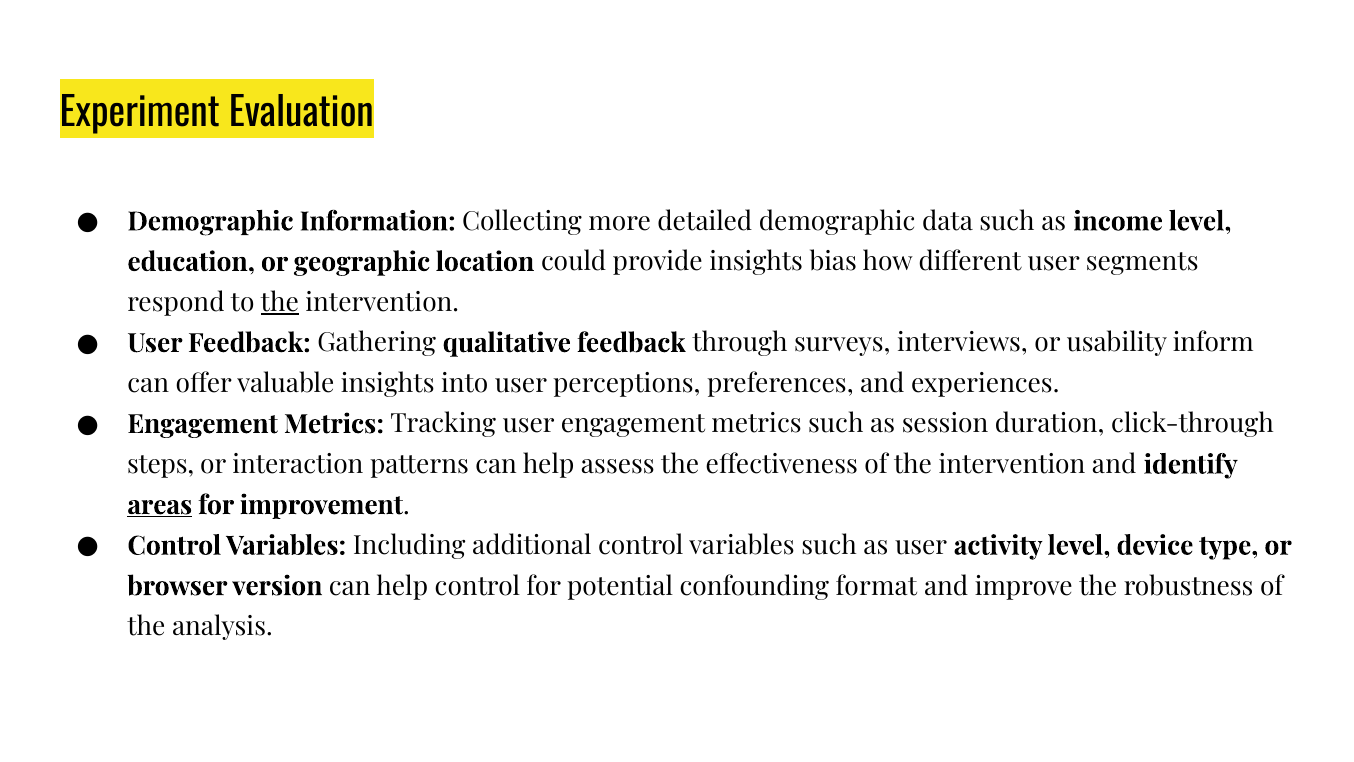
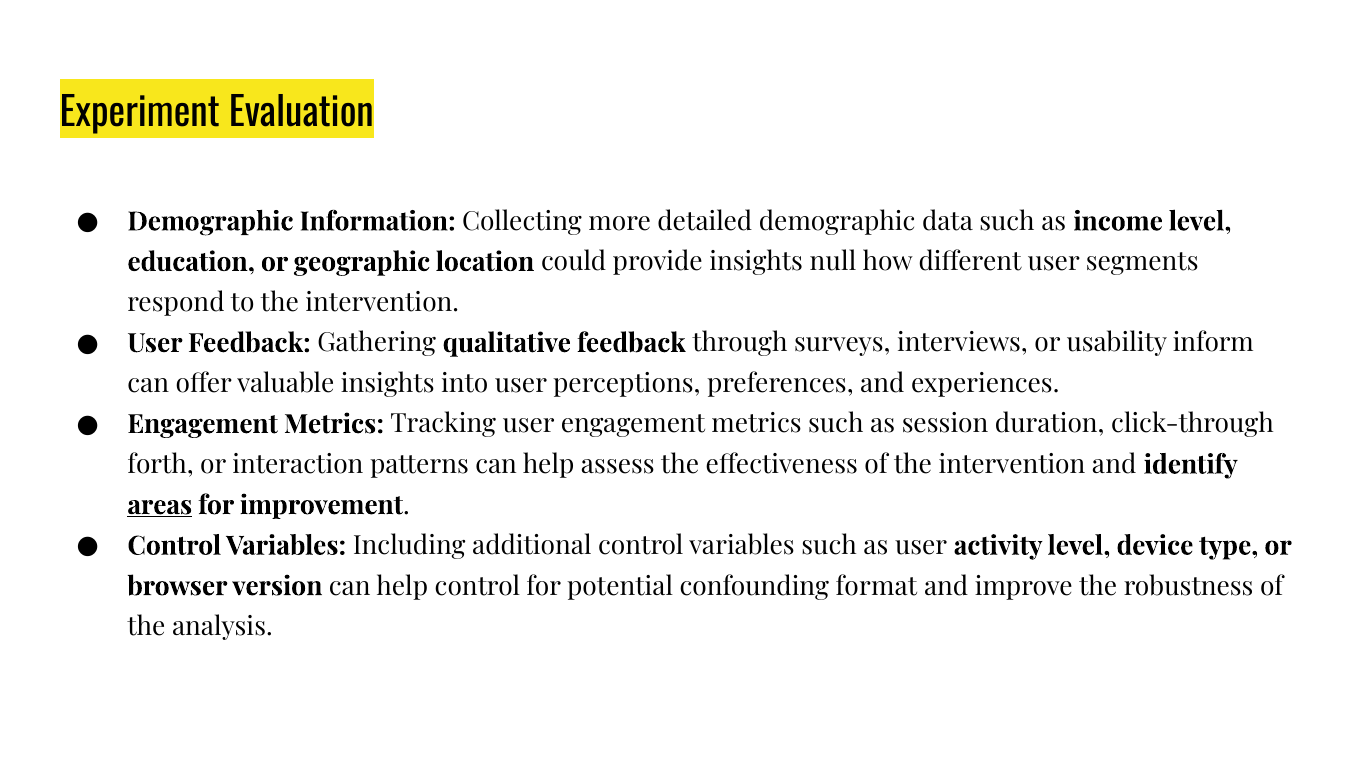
bias: bias -> null (833, 262)
the underline: present -> none (280, 303)
steps: steps -> forth (161, 465)
